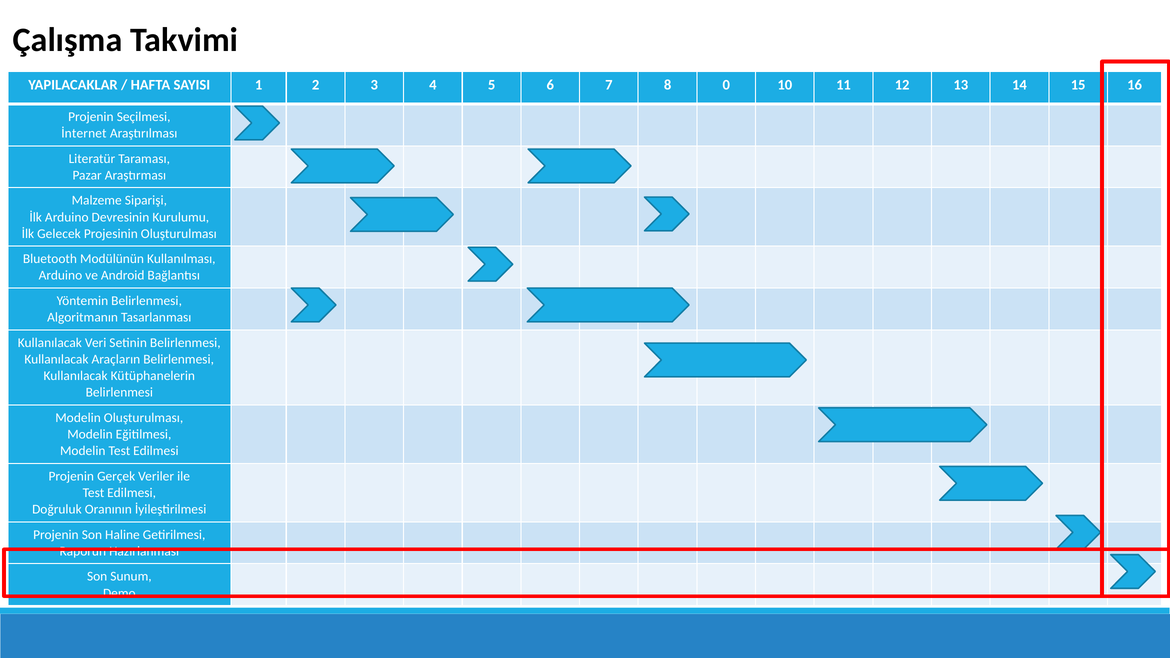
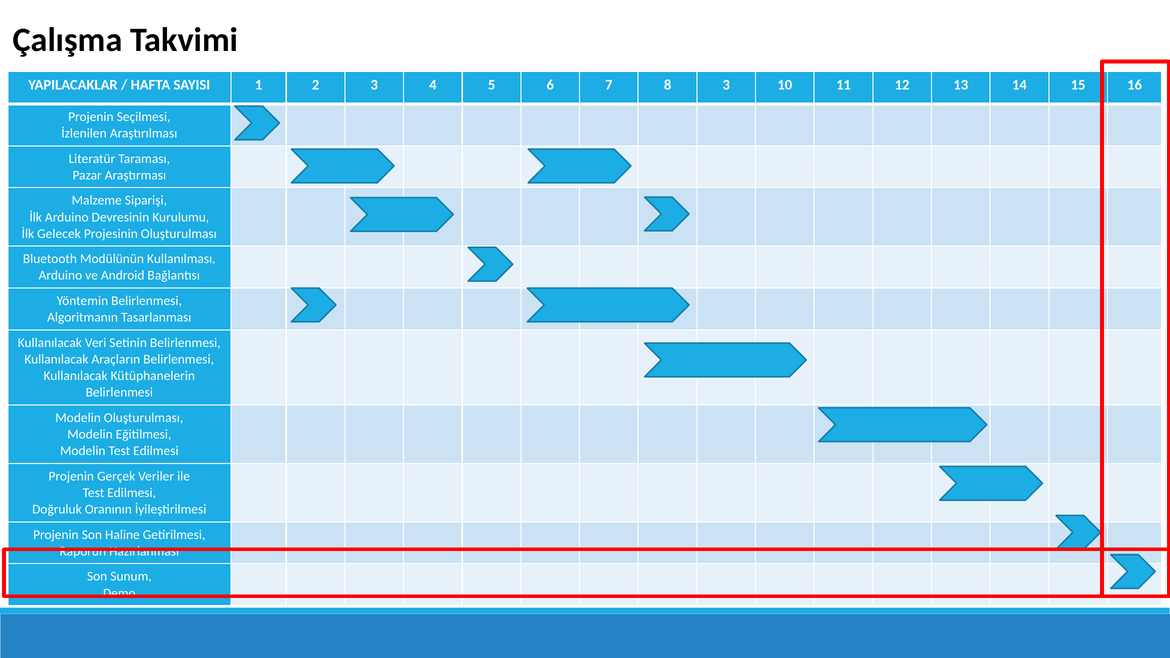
8 0: 0 -> 3 (726, 85)
İnternet: İnternet -> İzlenilen (84, 133)
